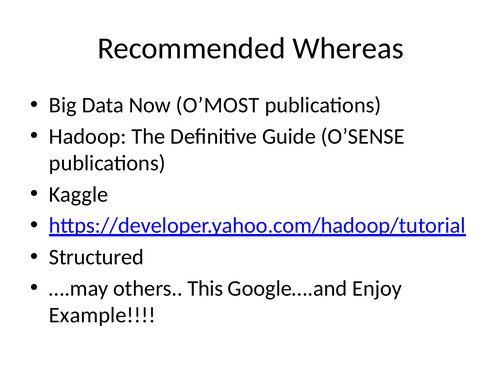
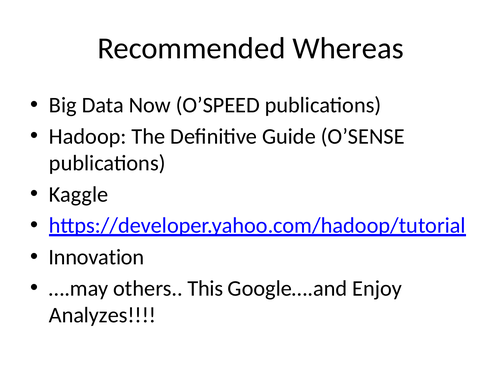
O’MOST: O’MOST -> O’SPEED (218, 105)
Structured: Structured -> Innovation (96, 258)
Example: Example -> Analyzes (103, 316)
